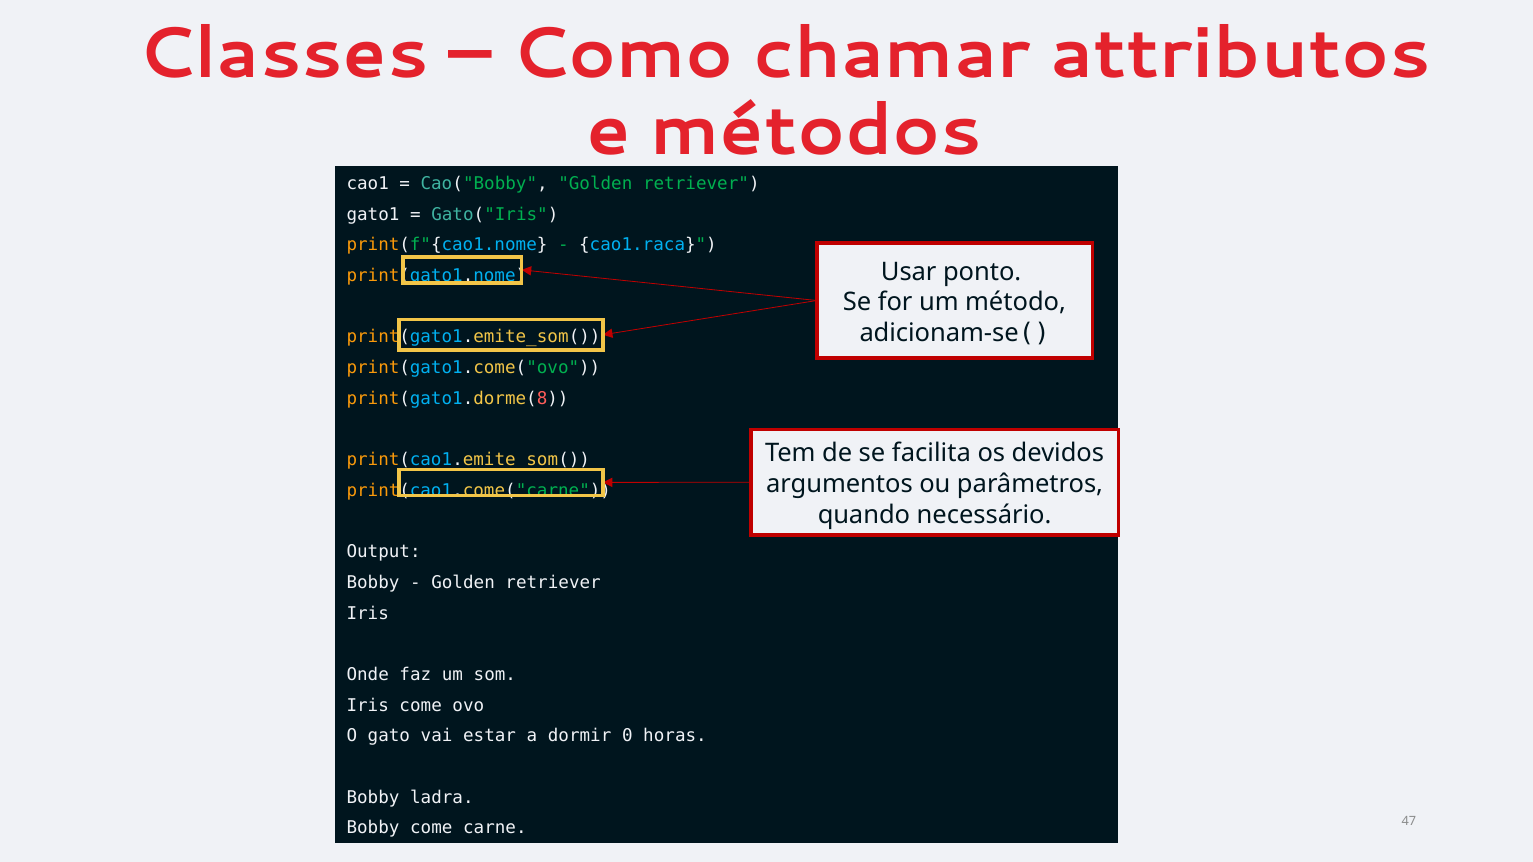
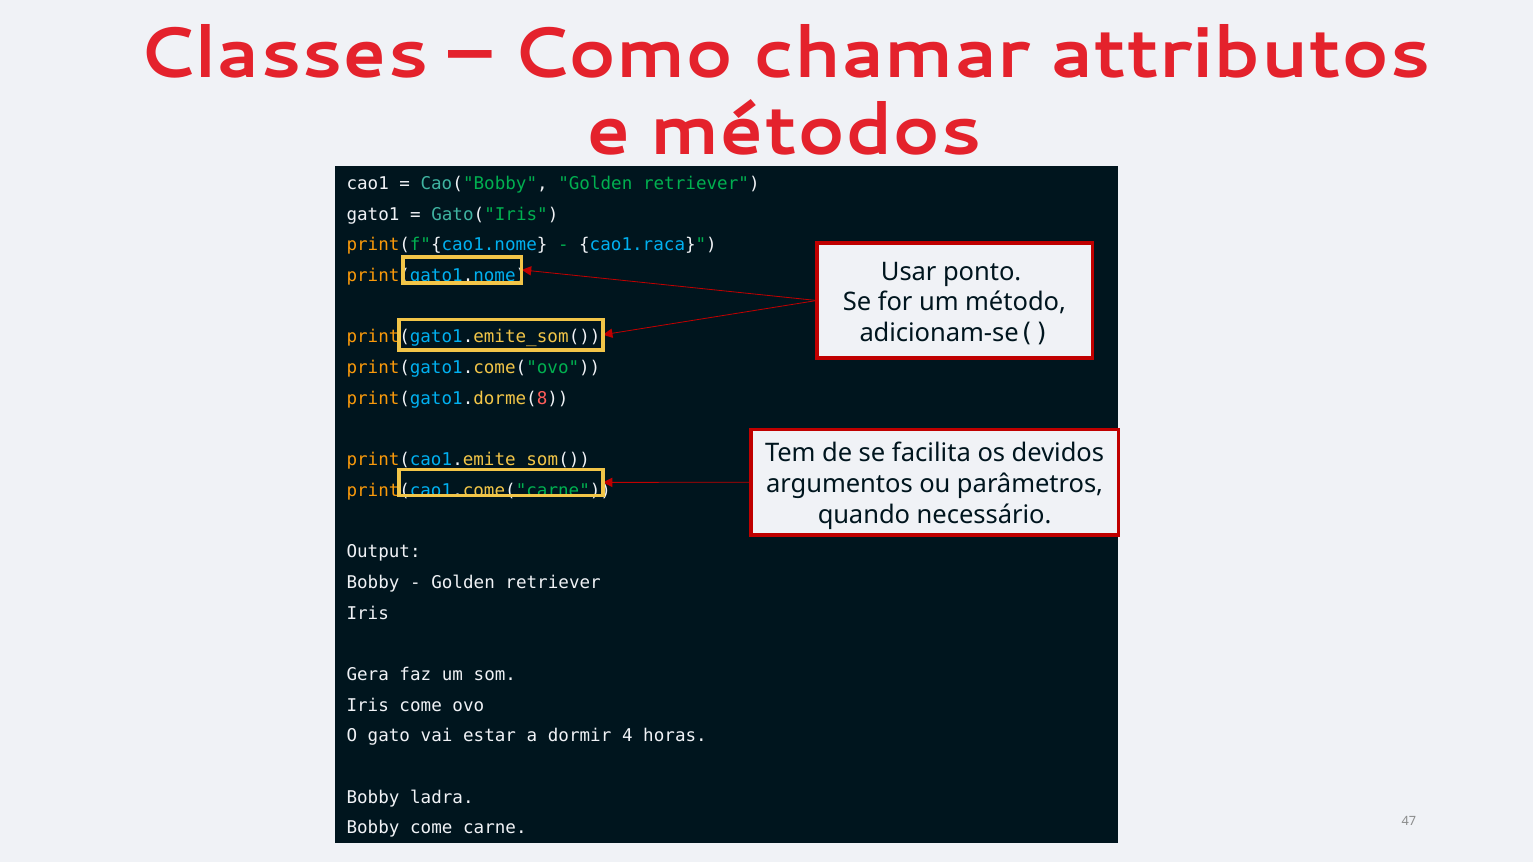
Onde: Onde -> Gera (368, 675)
0: 0 -> 4 (627, 736)
